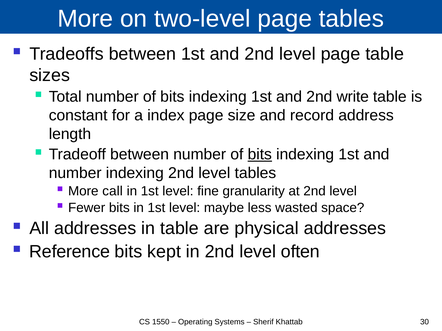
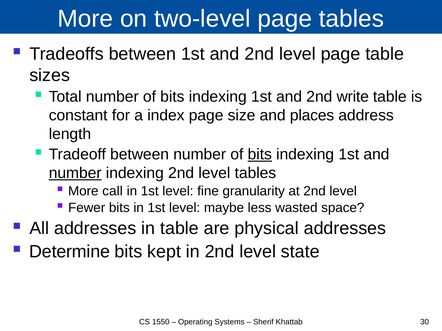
record: record -> places (312, 116)
number underline: none -> present (75, 173)
Reference: Reference -> Determine (70, 252)
often: often -> state (300, 252)
